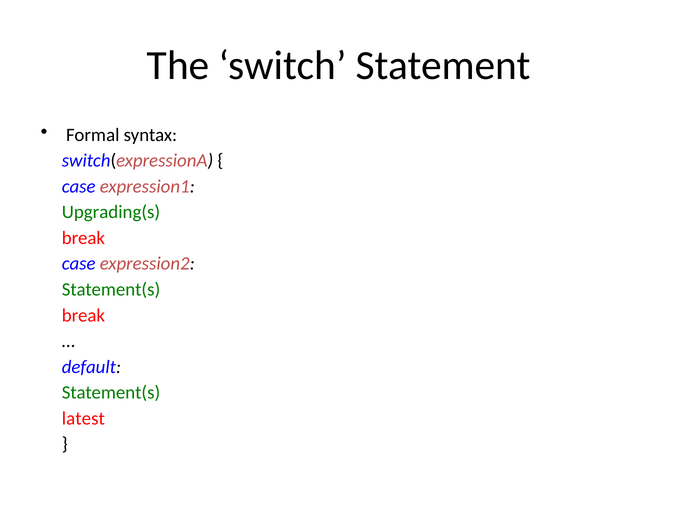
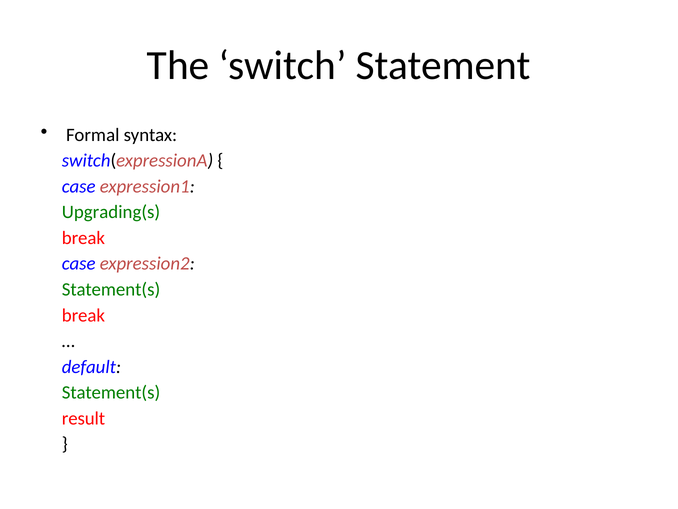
latest: latest -> result (83, 418)
